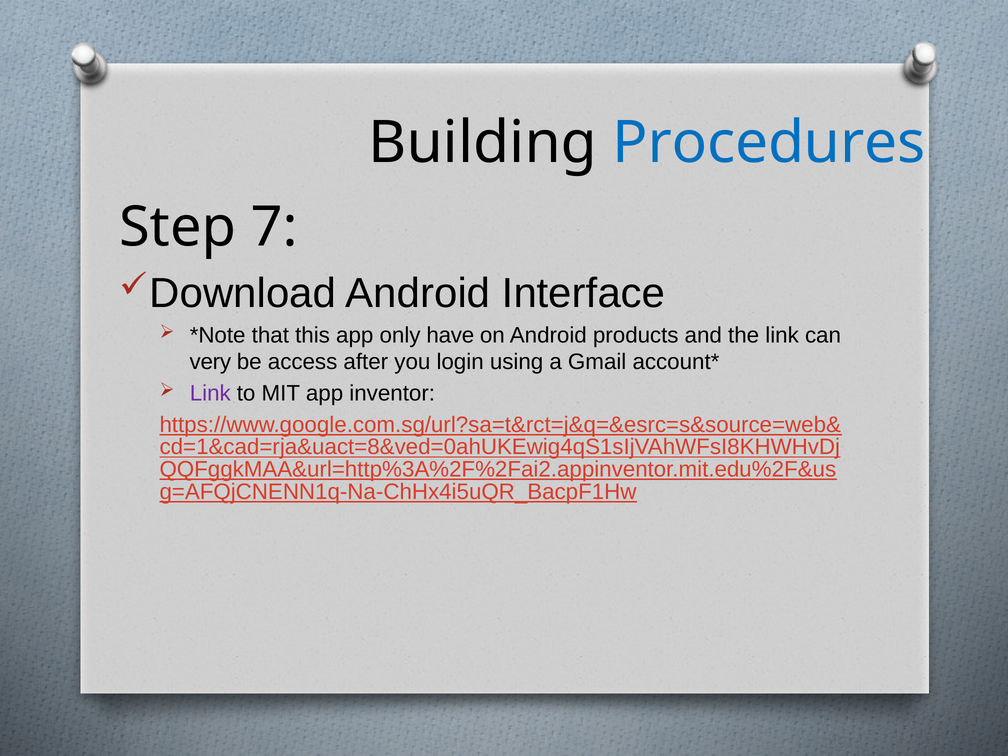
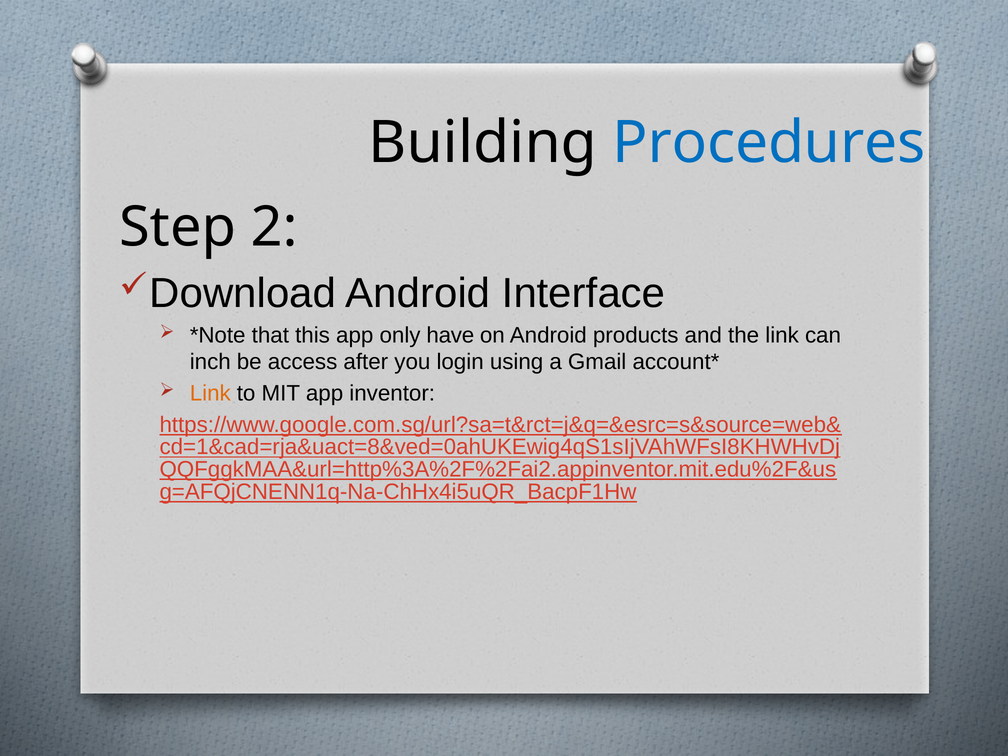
7: 7 -> 2 (274, 227)
very: very -> inch (210, 362)
Link colour: purple -> orange (210, 393)
